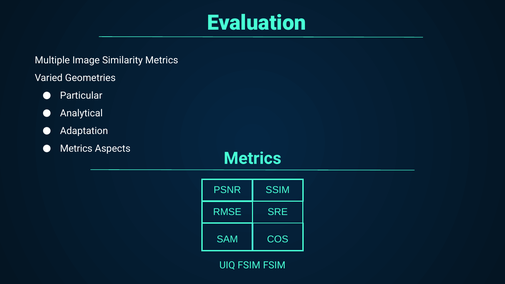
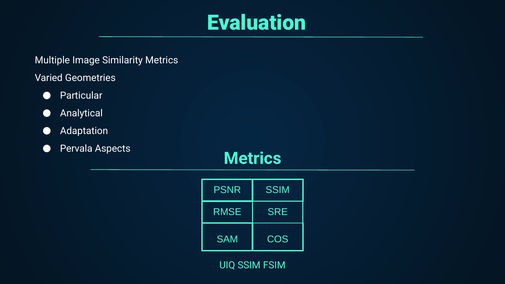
Metrics: Metrics -> Pervala (76, 149)
UIQ FSIM: FSIM -> SSIM (249, 265)
